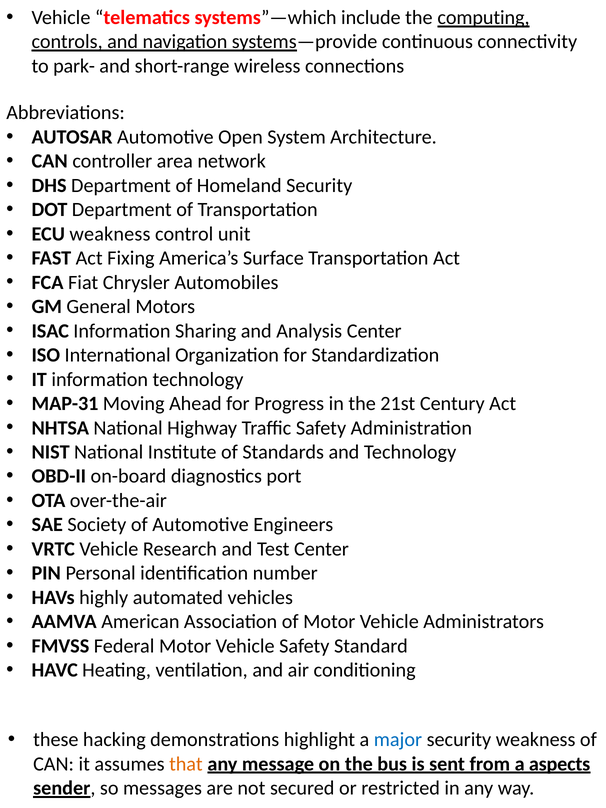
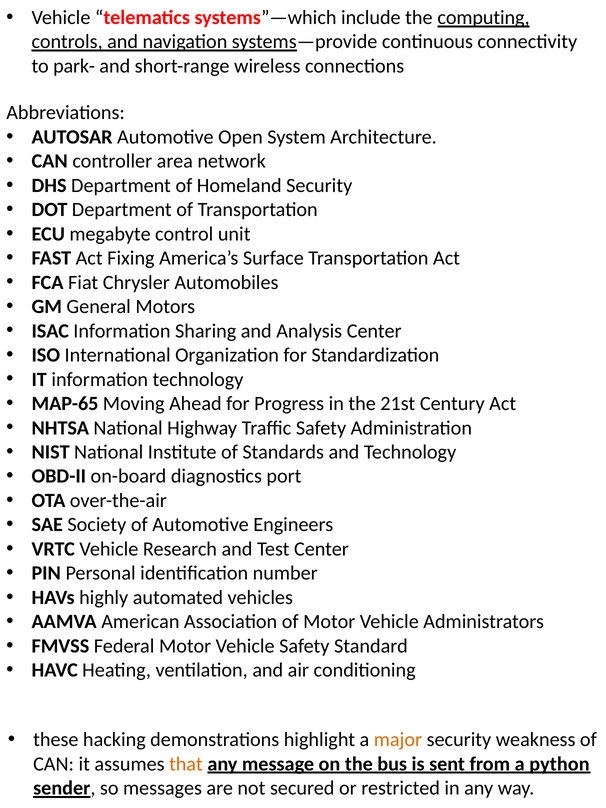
ECU weakness: weakness -> megabyte (110, 234)
MAP-31: MAP-31 -> MAP-65 (65, 404)
major colour: blue -> orange (398, 740)
aspects: aspects -> python (559, 764)
